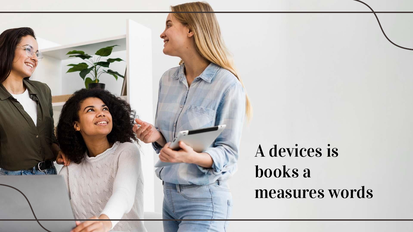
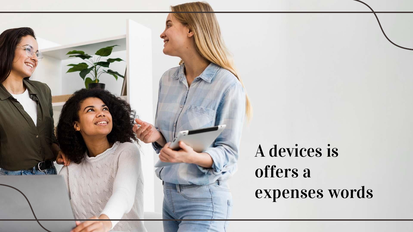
books: books -> offers (277, 172)
measures: measures -> expenses (289, 193)
